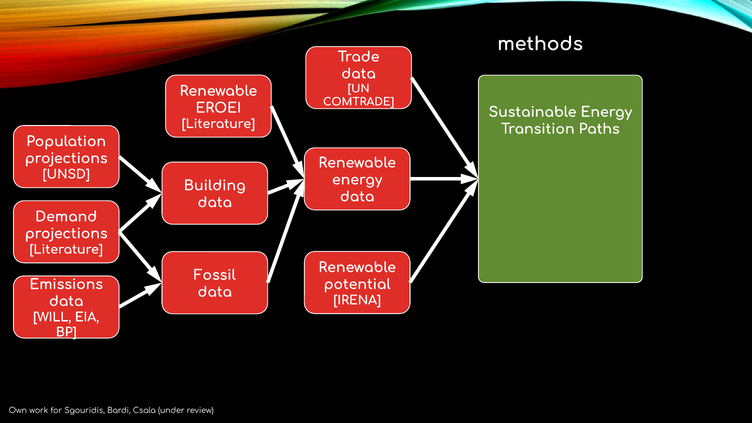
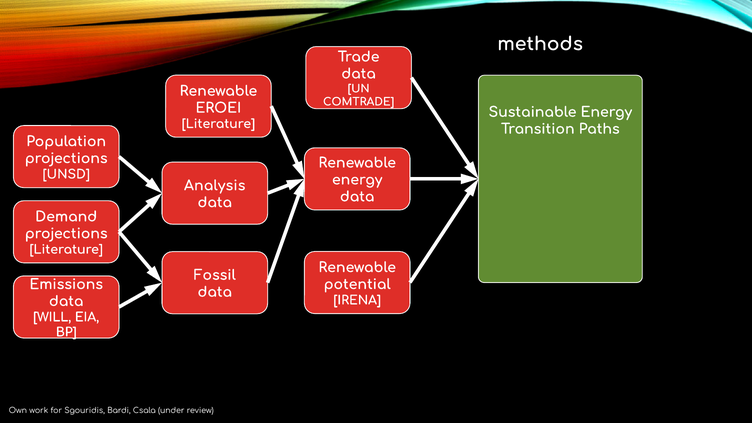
Building: Building -> Analysis (215, 186)
